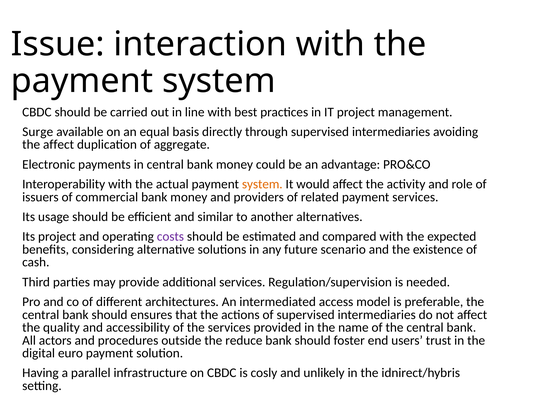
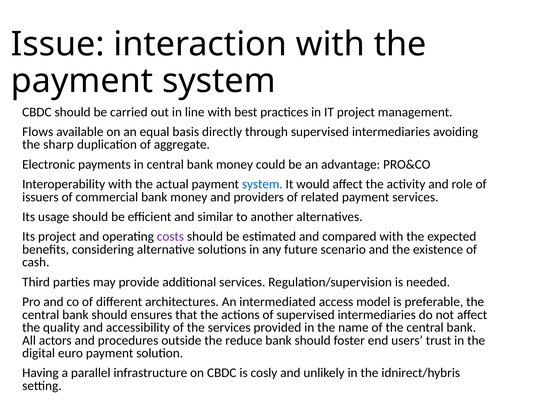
Surge: Surge -> Flows (38, 132)
the affect: affect -> sharp (58, 145)
system colour: orange -> blue (262, 184)
